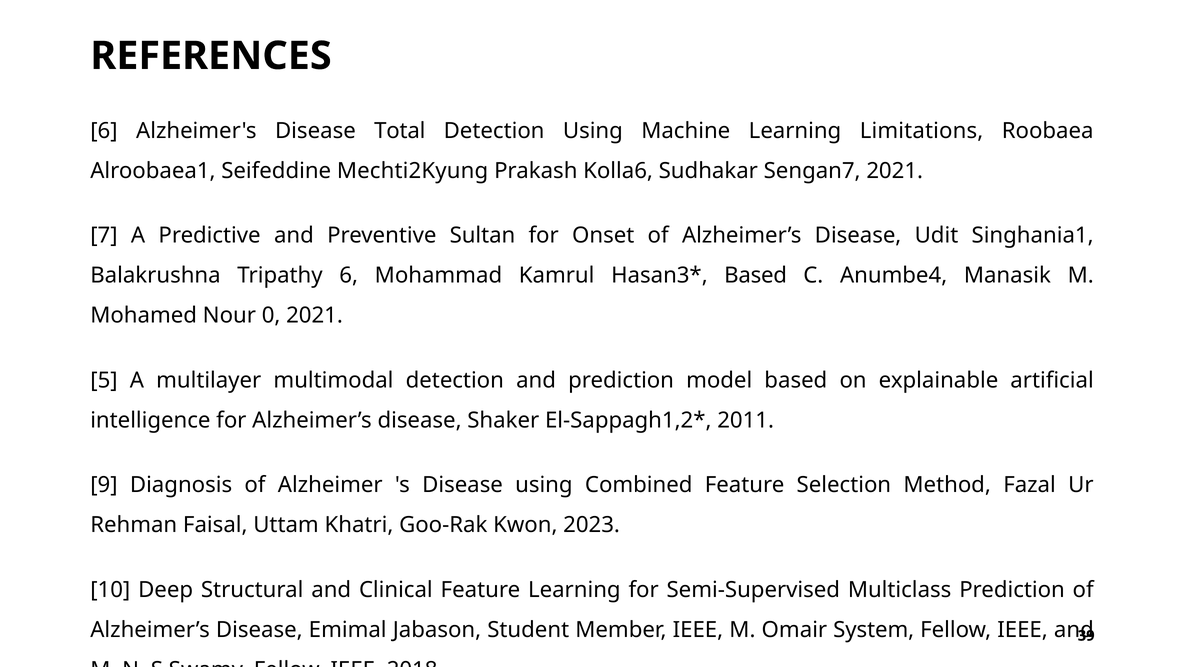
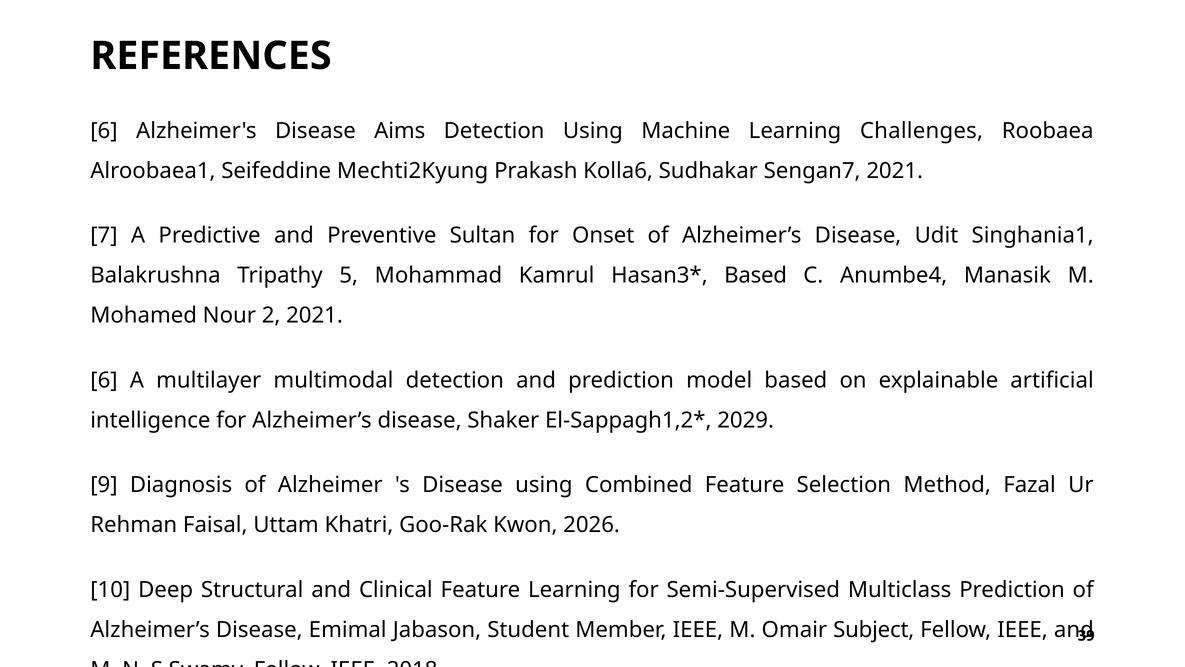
Total: Total -> Aims (400, 131)
Limitations: Limitations -> Challenges (921, 131)
Tripathy 6: 6 -> 5 (349, 275)
0: 0 -> 2 (271, 315)
5: 5 -> 6 (104, 380)
2011: 2011 -> 2029 (746, 420)
2023: 2023 -> 2026 (592, 525)
System: System -> Subject (874, 629)
